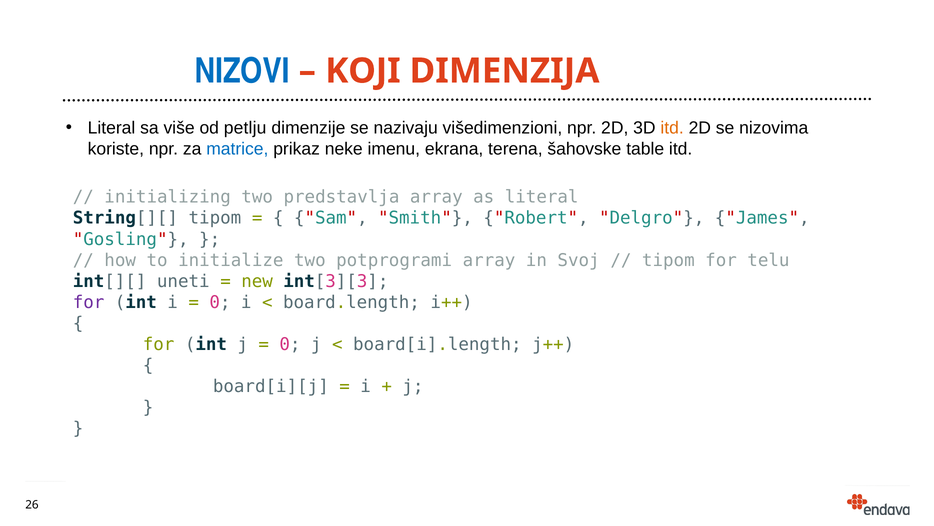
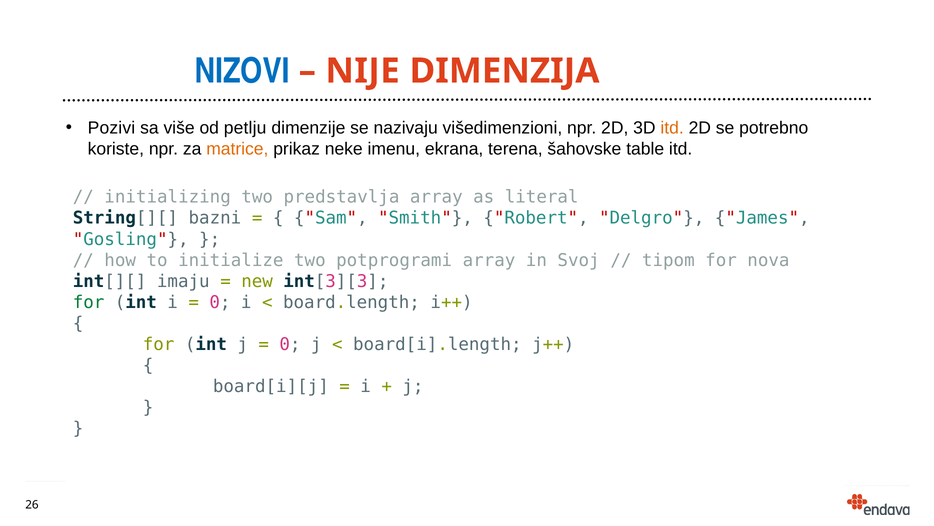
KOJI: KOJI -> NIJE (363, 71)
Literal: Literal -> Pozivi (111, 128)
nizovima: nizovima -> potrebno (774, 128)
matrice colour: blue -> orange (237, 149)
String[][ tipom: tipom -> bazni (215, 218)
telu: telu -> nova (768, 260)
uneti: uneti -> imaju (183, 281)
for colour: purple -> green (89, 302)
